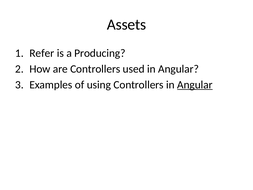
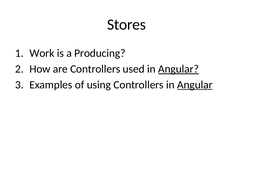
Assets: Assets -> Stores (127, 24)
Refer: Refer -> Work (42, 53)
Angular underline: none -> present (179, 69)
